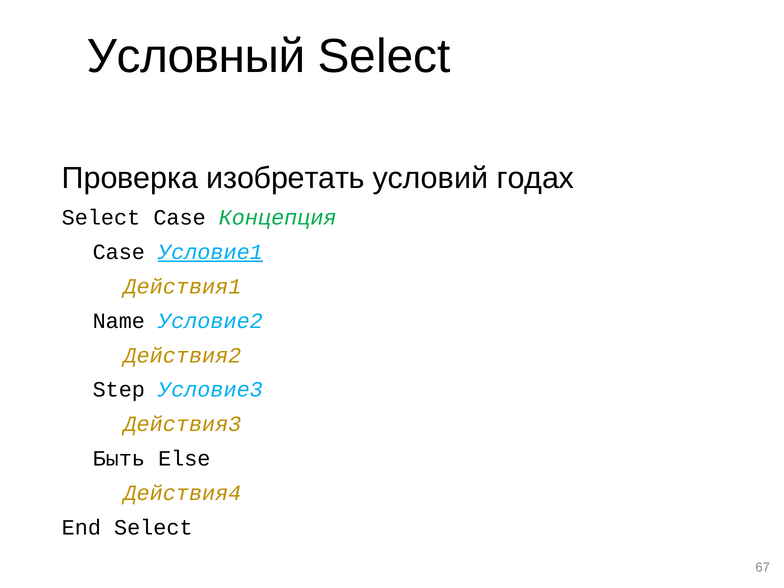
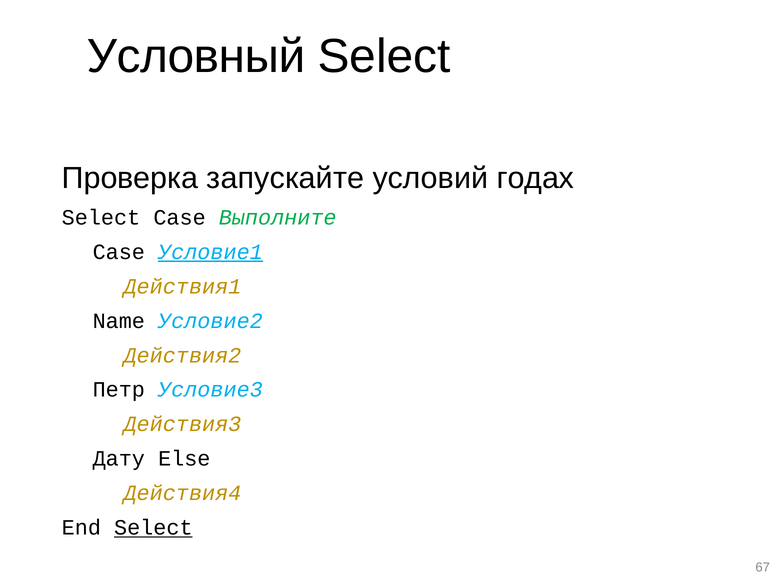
изобретать: изобретать -> запускайте (285, 178)
Концепция: Концепция -> Выполните (278, 218)
Step: Step -> Петр (119, 390)
Быть: Быть -> Дату (119, 459)
Select underline: none -> present (153, 528)
